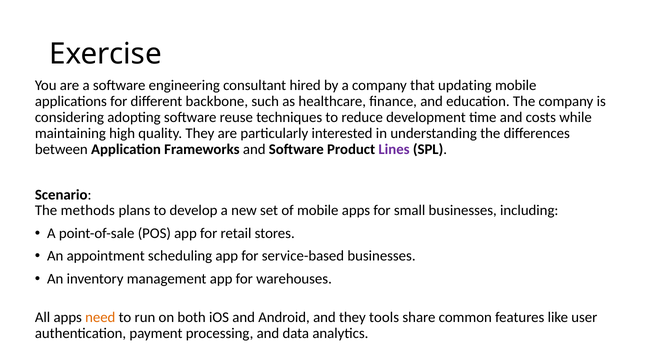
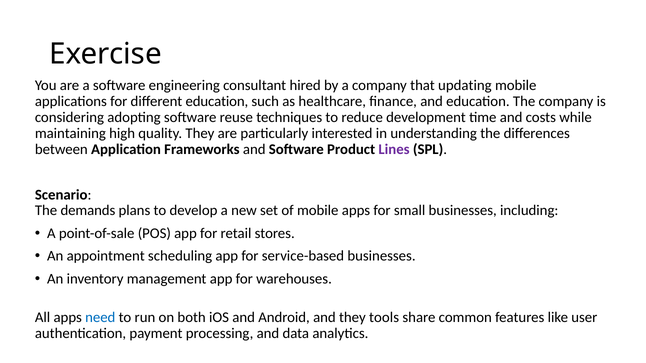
different backbone: backbone -> education (217, 101)
methods: methods -> demands (88, 211)
need colour: orange -> blue (100, 318)
